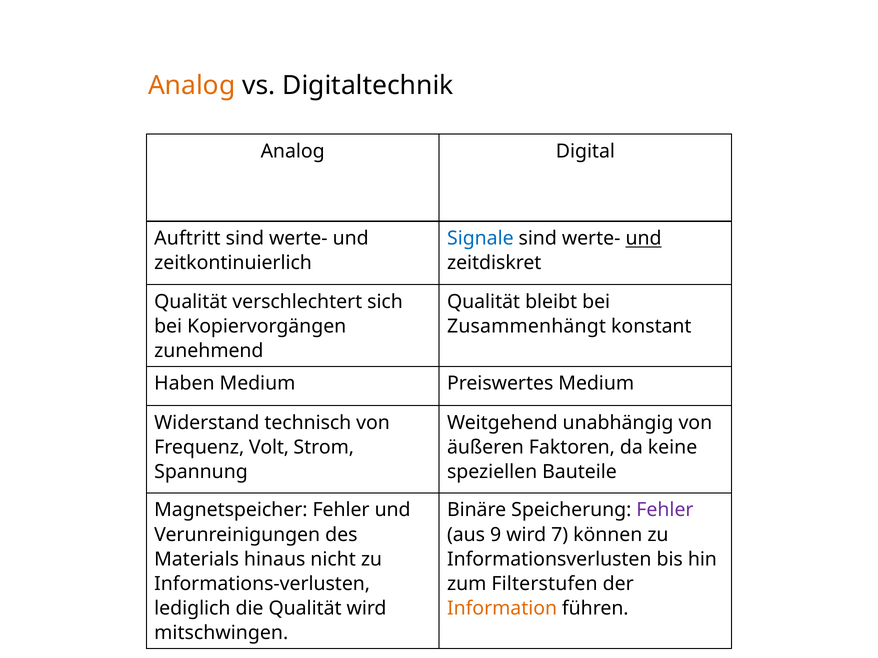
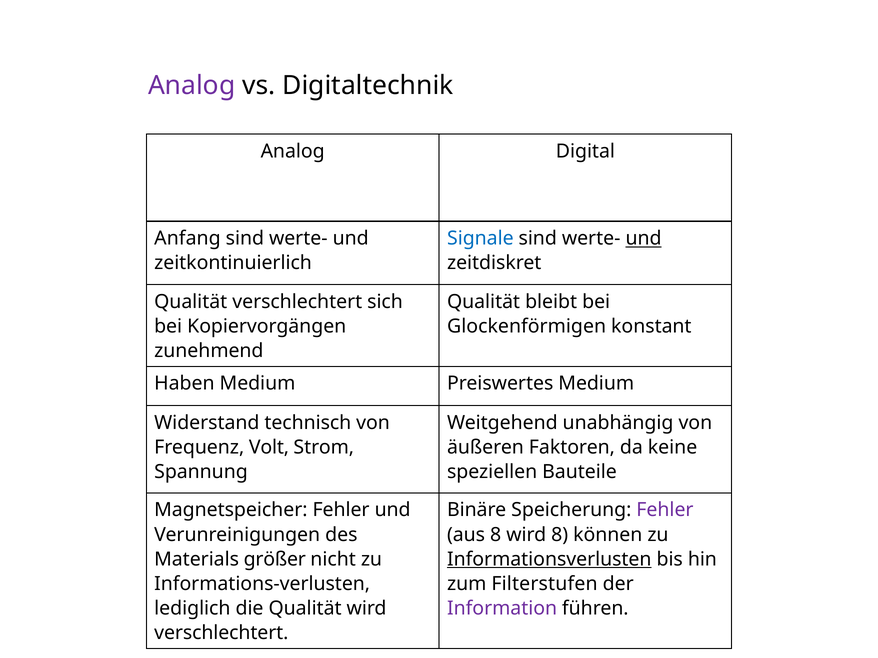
Analog colour: orange -> purple (192, 86)
Auftritt: Auftritt -> Anfang (187, 239)
Zusammenhängt: Zusammenhängt -> Glockenförmigen (527, 327)
aus 9: 9 -> 8 (496, 535)
wird 7: 7 -> 8 (560, 535)
hinaus: hinaus -> größer (275, 560)
Informationsverlusten underline: none -> present (549, 560)
Information colour: orange -> purple (502, 609)
mitschwingen: mitschwingen -> verschlechtert (221, 634)
